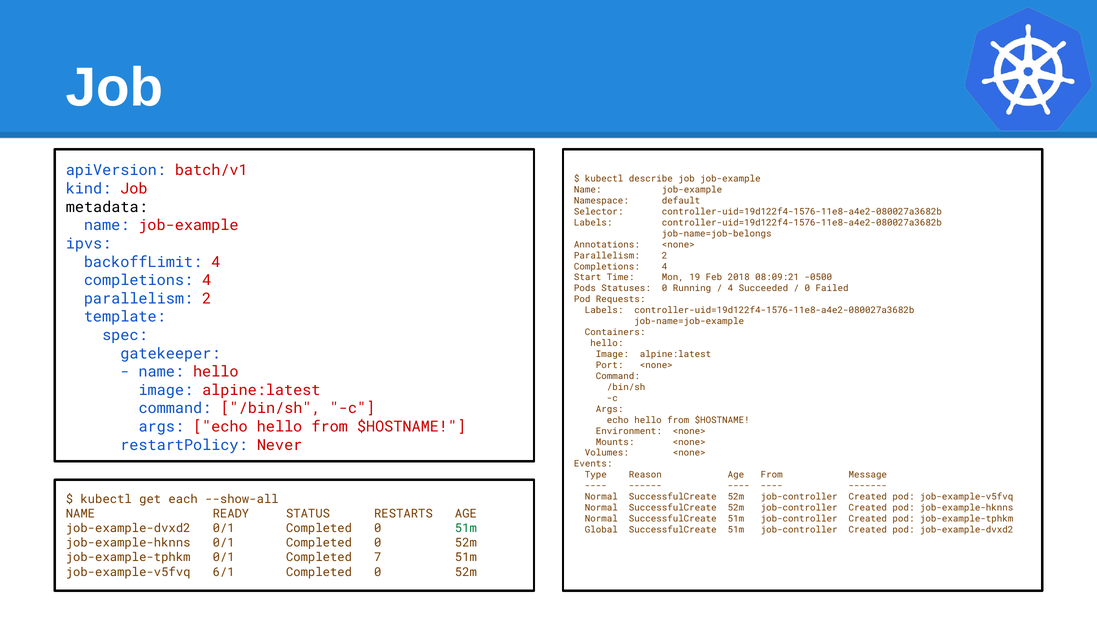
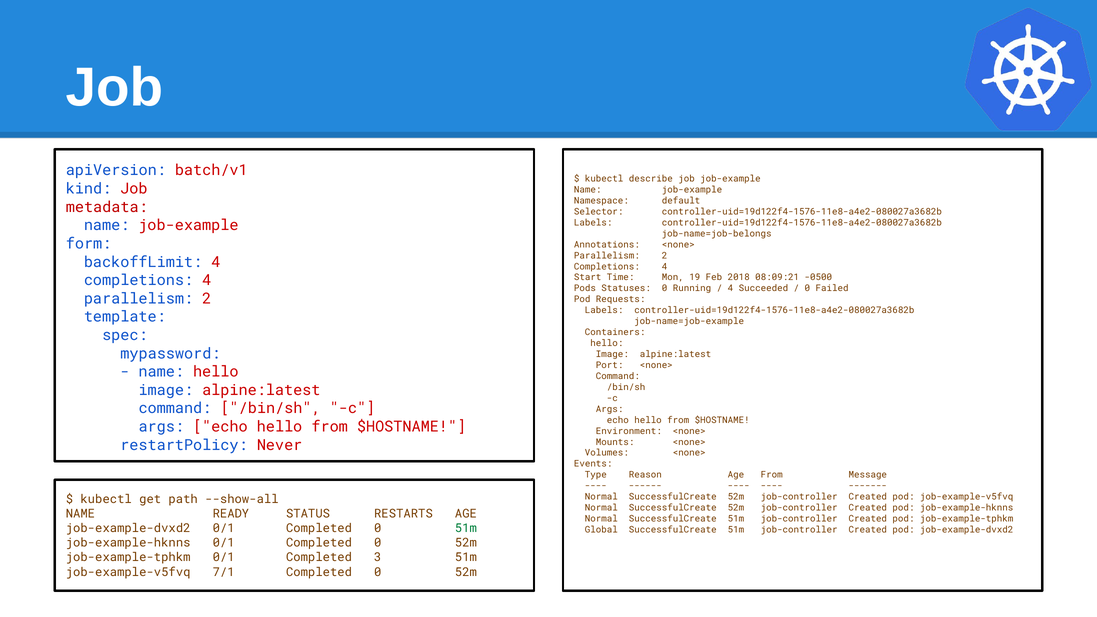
metadata colour: black -> red (107, 207)
ipvs: ipvs -> form (89, 244)
gatekeeper: gatekeeper -> mypassword (170, 354)
each: each -> path (183, 499)
7: 7 -> 3 (378, 557)
6/1: 6/1 -> 7/1 (224, 572)
